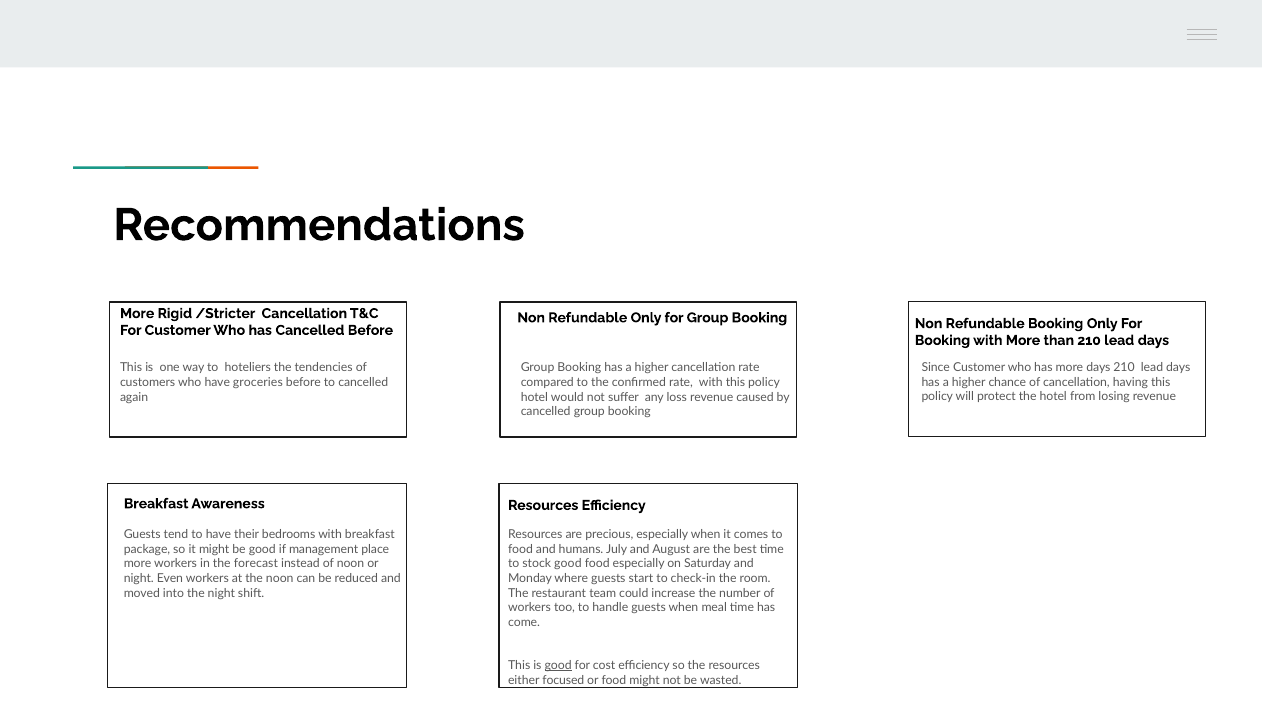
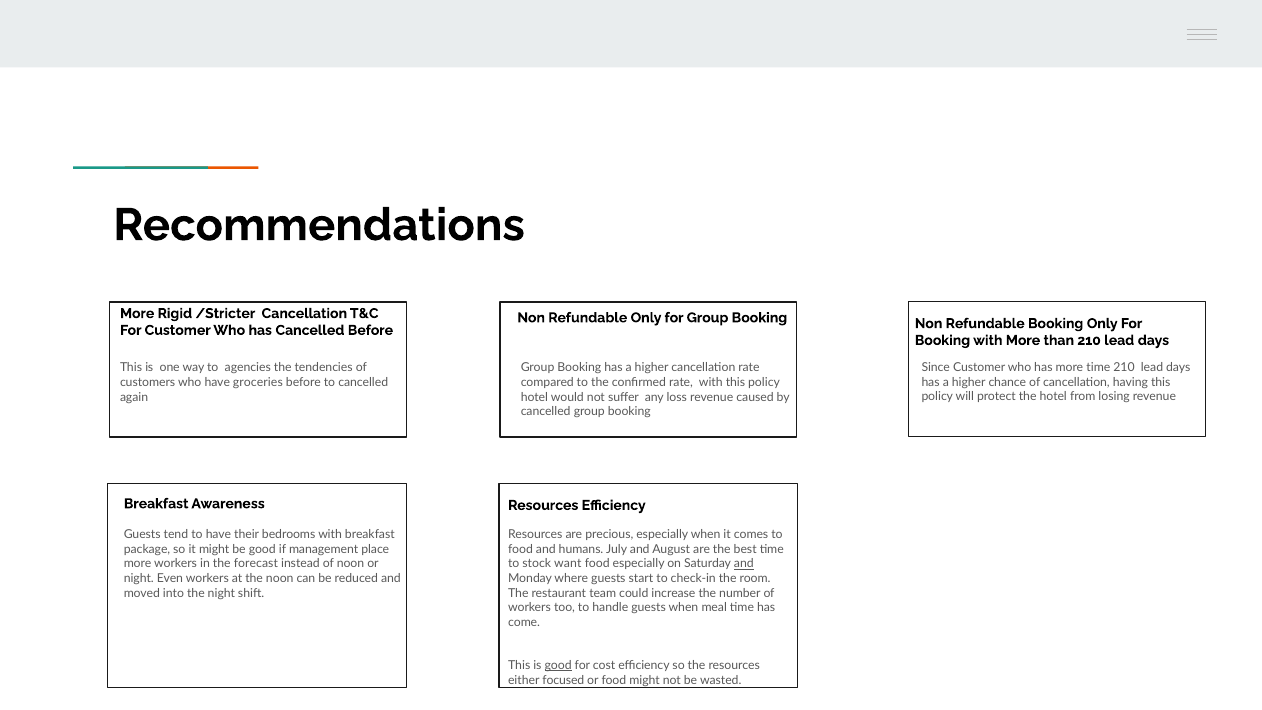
more days: days -> time (1098, 367)
hoteliers: hoteliers -> agencies (248, 367)
stock good: good -> want (568, 564)
and underline: none -> present (744, 564)
